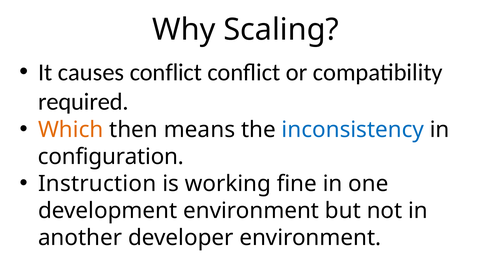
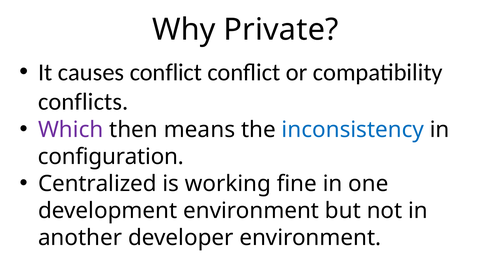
Scaling: Scaling -> Private (281, 30)
required: required -> conflicts (83, 102)
Which colour: orange -> purple (71, 130)
Instruction: Instruction -> Centralized (97, 184)
